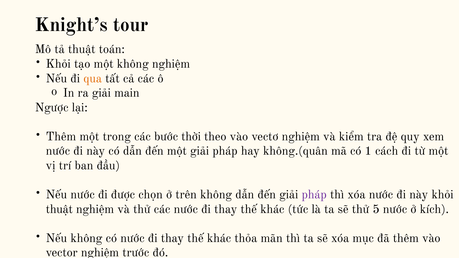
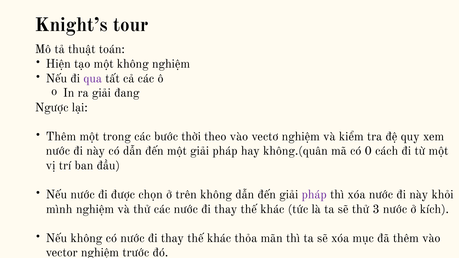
Khỏi: Khỏi -> Hiện (58, 64)
qua colour: orange -> purple (93, 78)
main: main -> đang (127, 93)
1: 1 -> 0 (368, 151)
thuật: thuật -> mình (59, 209)
5: 5 -> 3 (376, 209)
